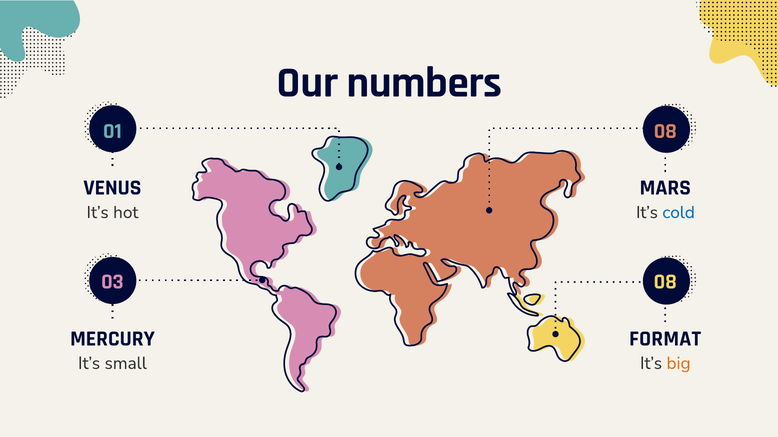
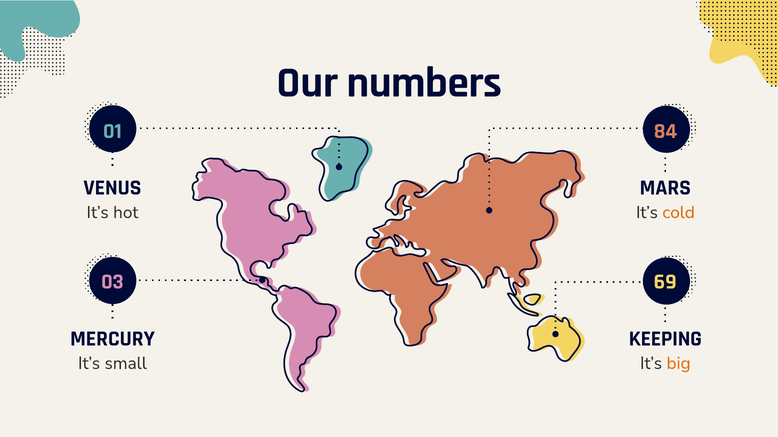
01 08: 08 -> 84 (665, 131)
cold colour: blue -> orange (679, 213)
03 08: 08 -> 69 (665, 282)
FORMAT: FORMAT -> KEEPING (665, 339)
